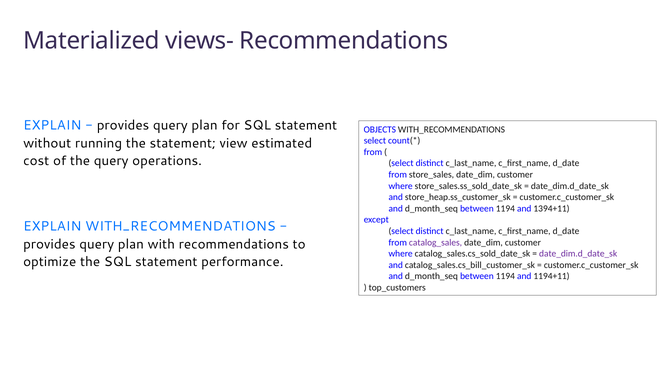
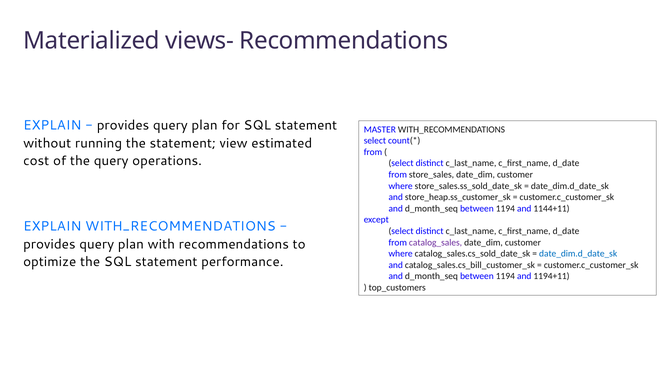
OBJECTS: OBJECTS -> MASTER (380, 130)
1394+11: 1394+11 -> 1144+11 (552, 209)
date_dim.d_date_sk colour: purple -> blue (578, 254)
